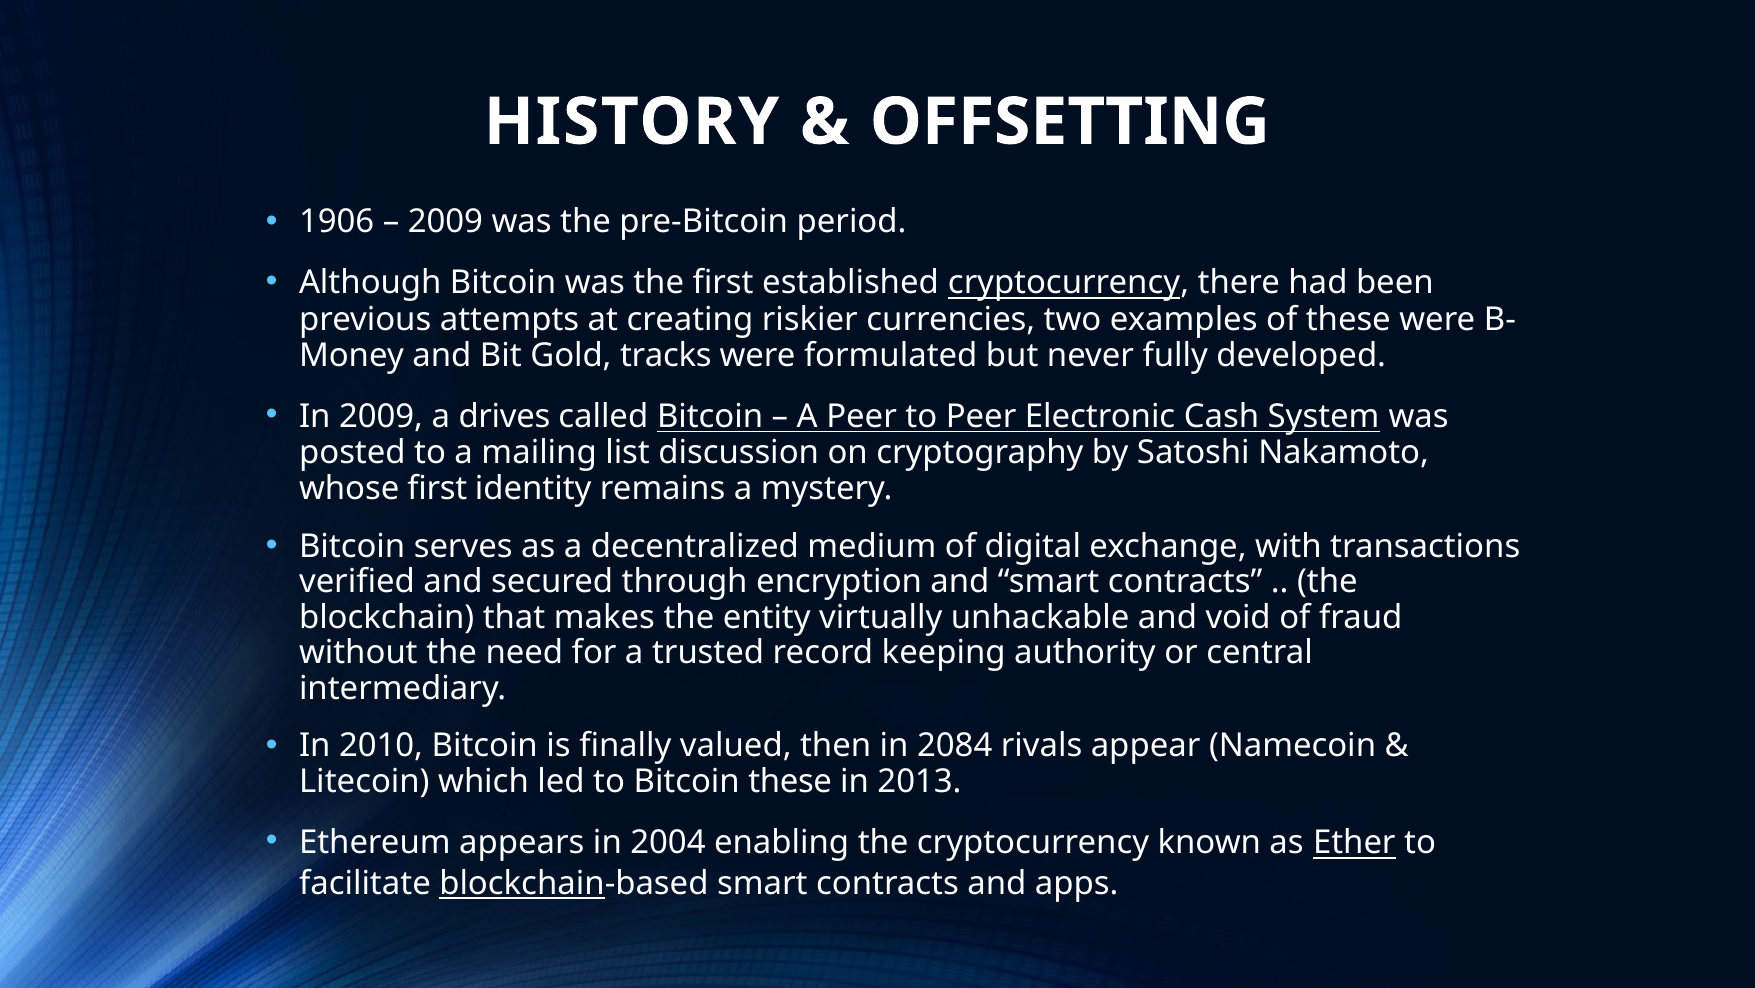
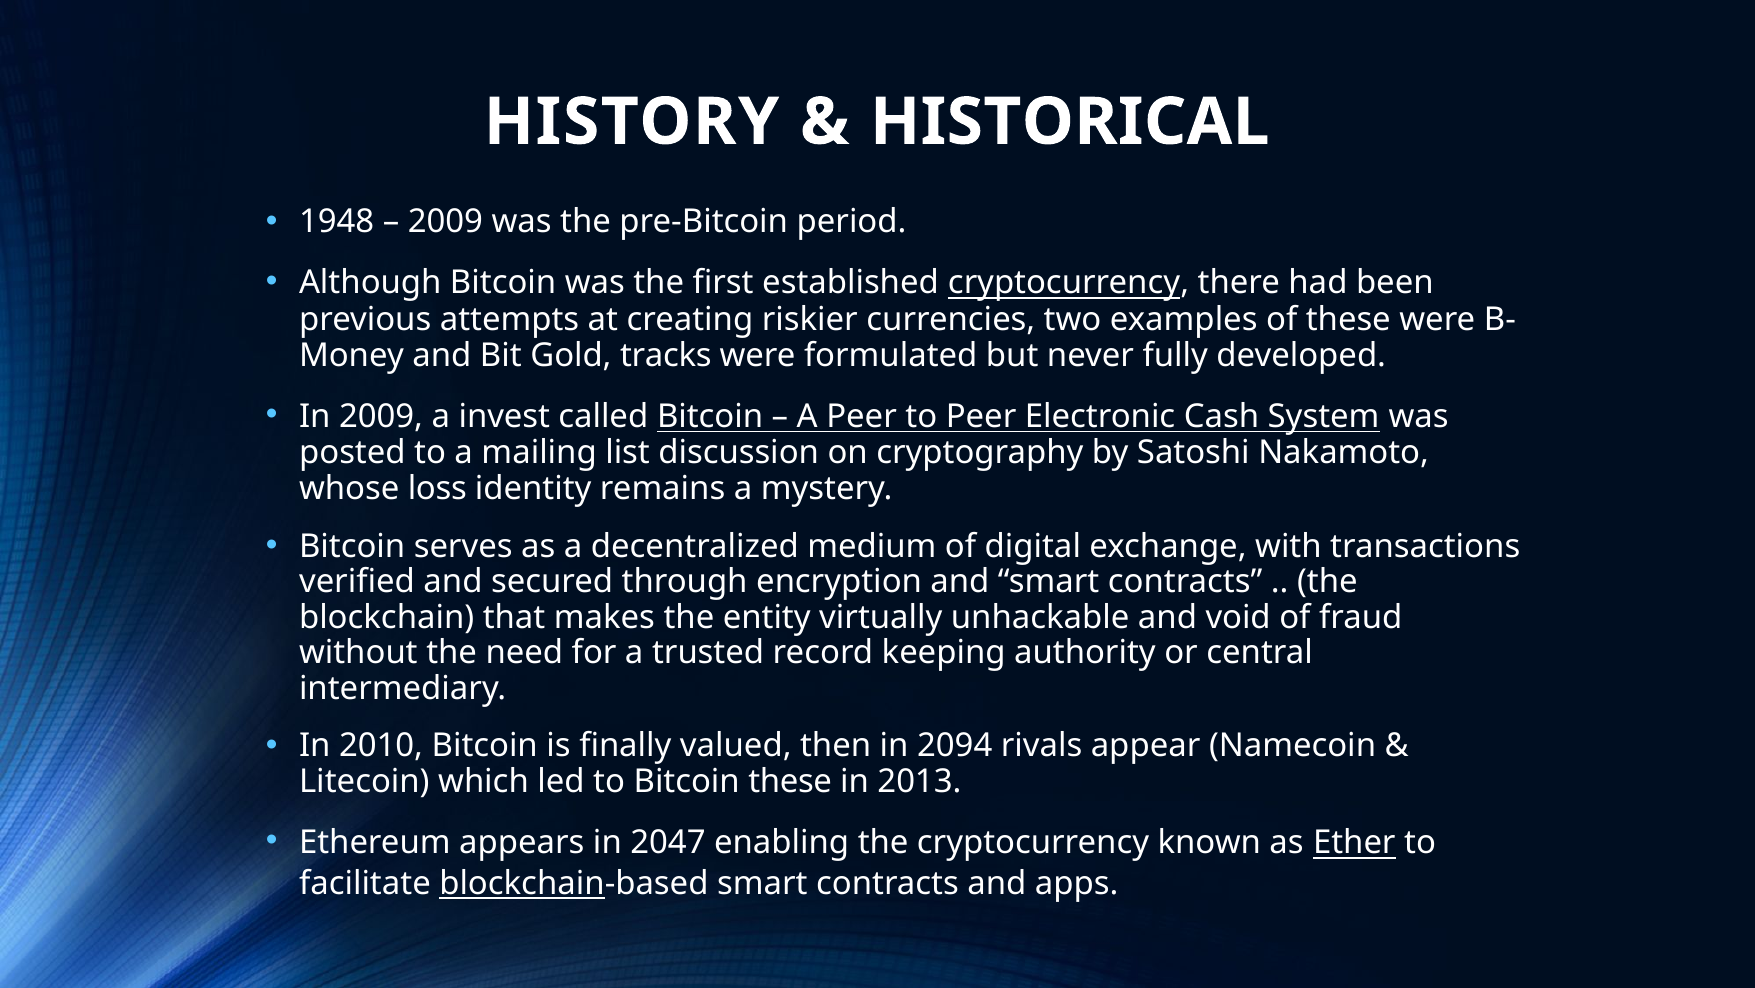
OFFSETTING: OFFSETTING -> HISTORICAL (1070, 122)
1906: 1906 -> 1948 (337, 222)
drives: drives -> invest (504, 416)
whose first: first -> loss (437, 488)
2084: 2084 -> 2094 (955, 746)
2004: 2004 -> 2047 (668, 842)
